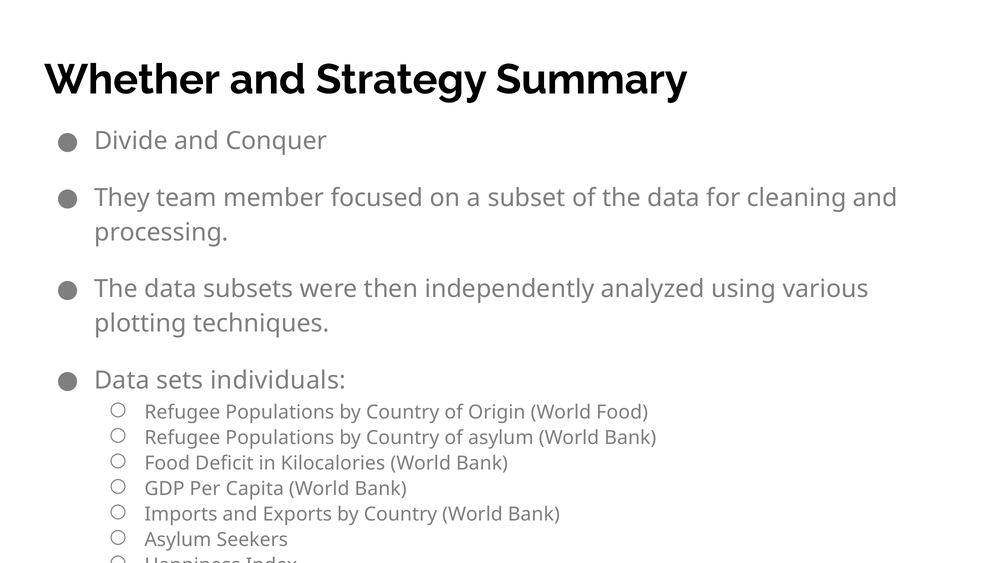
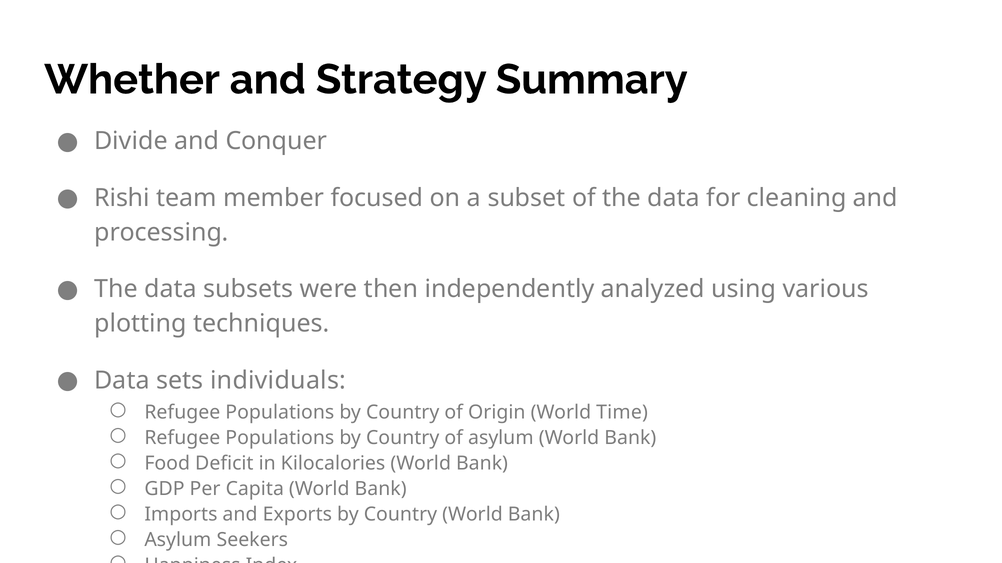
They: They -> Rishi (122, 198)
World Food: Food -> Time (622, 413)
